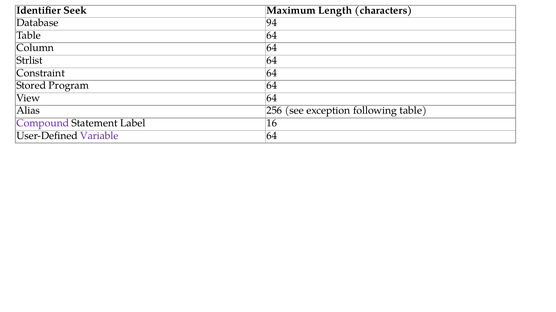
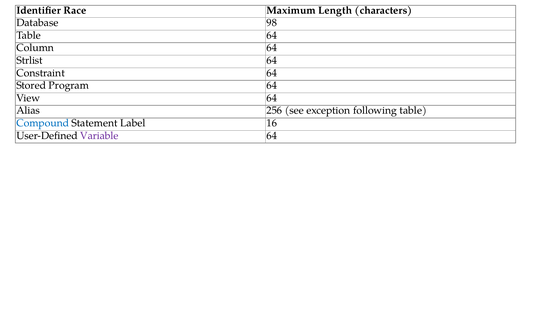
Seek: Seek -> Race (75, 10)
94: 94 -> 98 (272, 23)
Compound colour: purple -> blue (43, 123)
